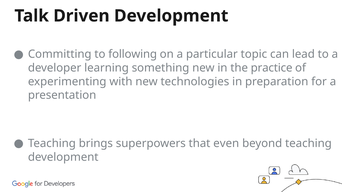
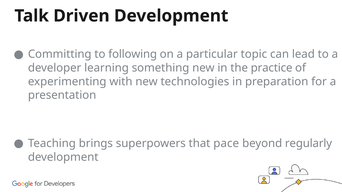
even: even -> pace (226, 144)
beyond teaching: teaching -> regularly (309, 144)
